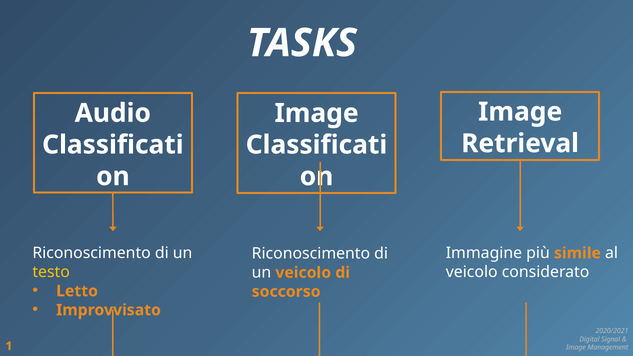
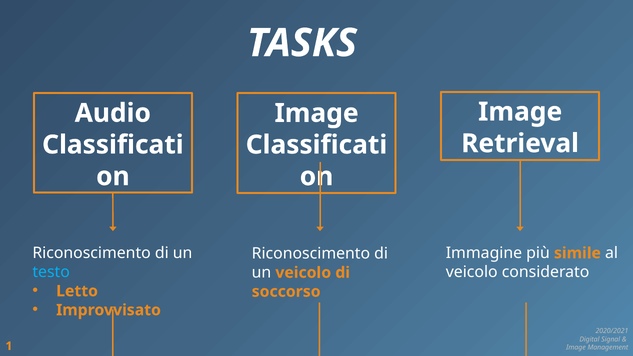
testo colour: yellow -> light blue (51, 272)
